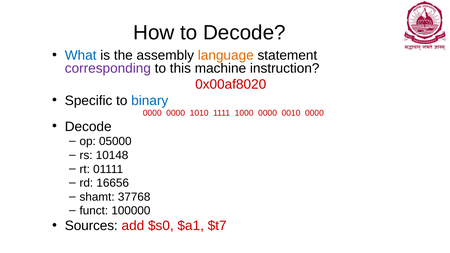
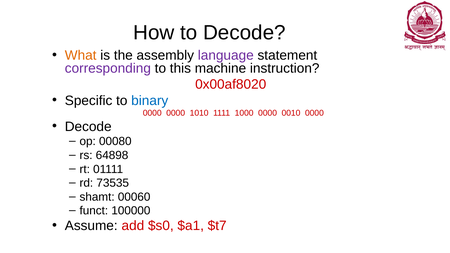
What colour: blue -> orange (81, 55)
language colour: orange -> purple (226, 55)
05000: 05000 -> 00080 (115, 142)
10148: 10148 -> 64898 (112, 155)
16656: 16656 -> 73535 (113, 183)
37768: 37768 -> 00060 (134, 197)
Sources: Sources -> Assume (91, 226)
